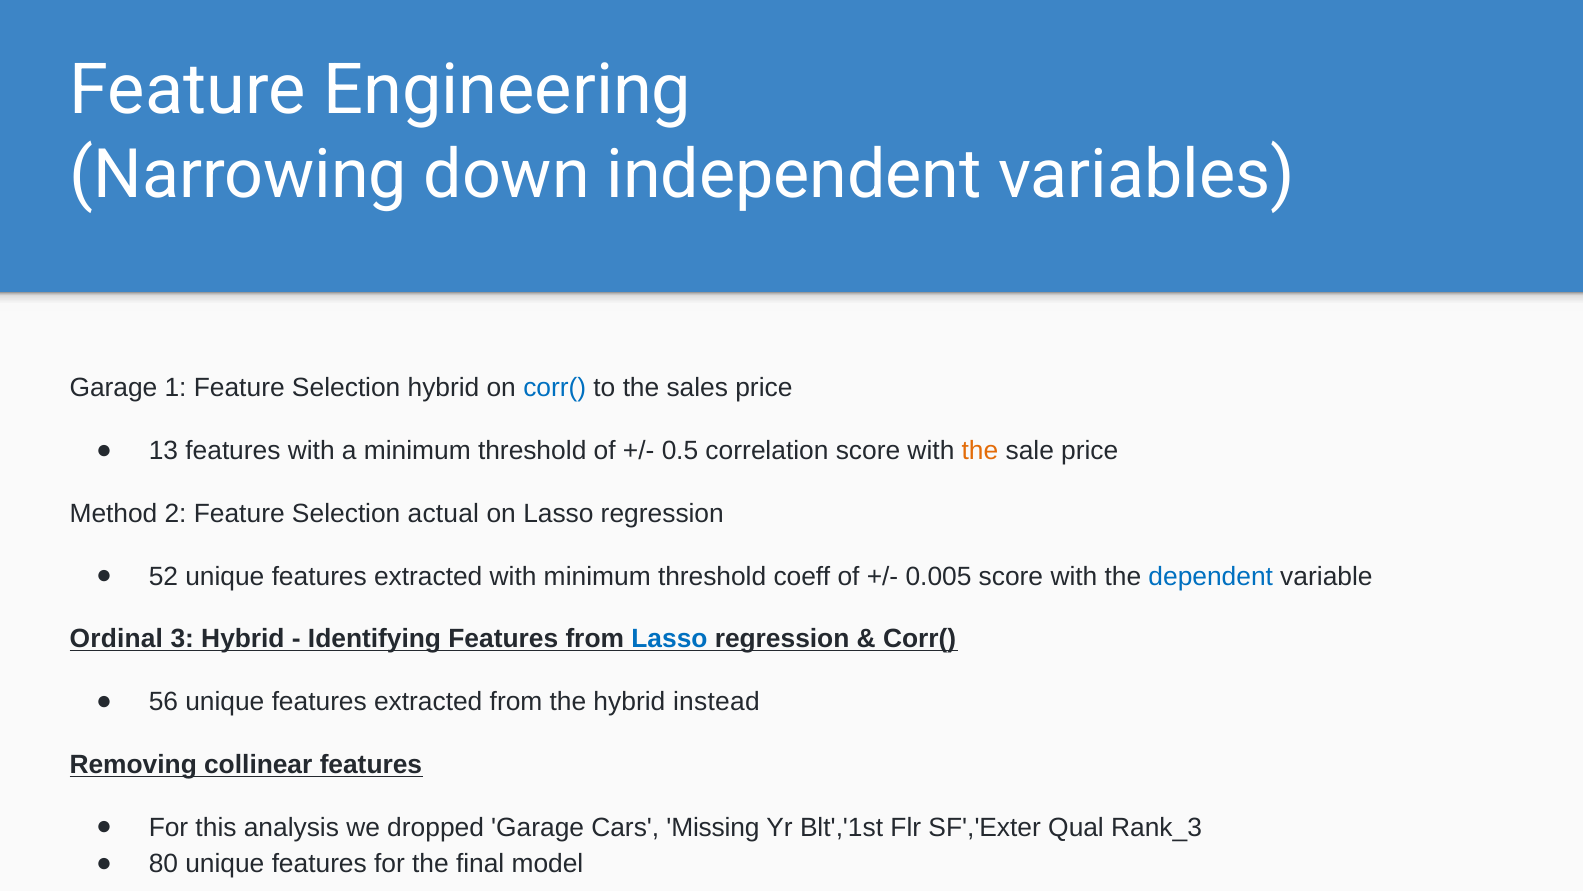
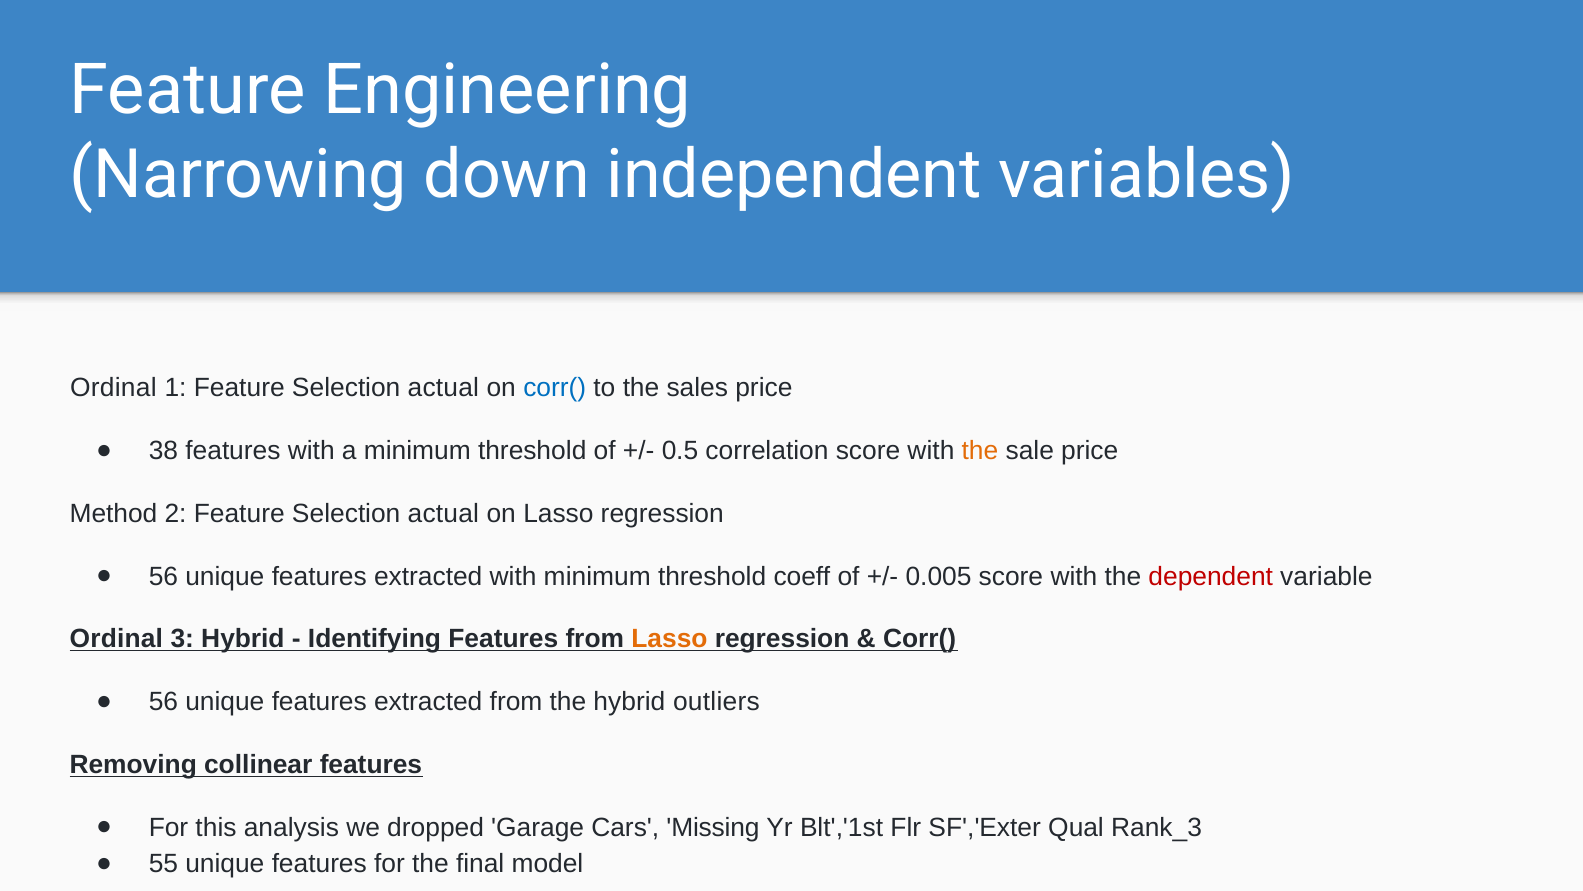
Garage: Garage -> Ordinal (113, 388)
1 Feature Selection hybrid: hybrid -> actual (443, 388)
13: 13 -> 38 (163, 451)
52: 52 -> 56 (163, 576)
dependent colour: blue -> red (1211, 576)
Lasso colour: blue -> orange (669, 639)
instead: instead -> outliers (716, 702)
80: 80 -> 55 (163, 864)
